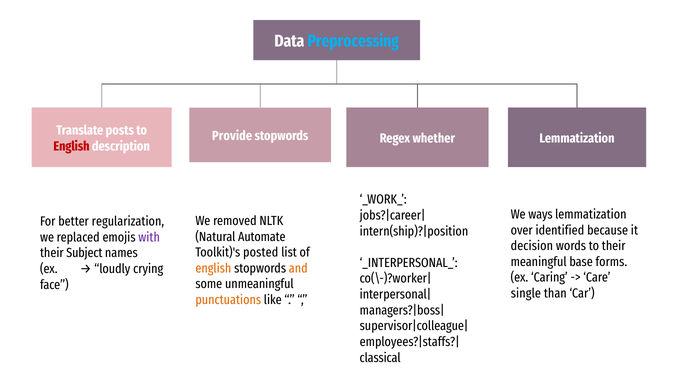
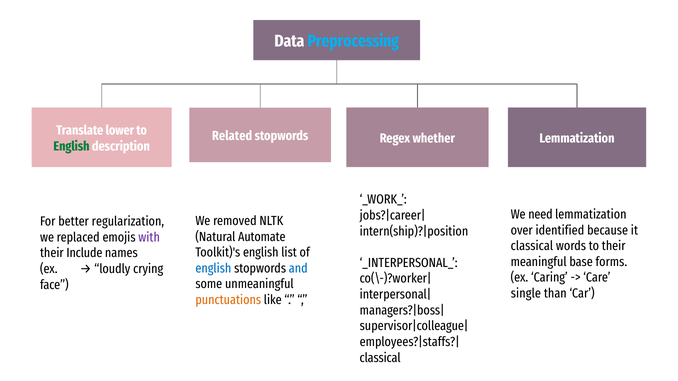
posts: posts -> lower (120, 130)
Provide: Provide -> Related (232, 136)
English colour: red -> green (71, 146)
ways: ways -> need (540, 215)
decision: decision -> classical (532, 246)
Toolkit)'s posted: posted -> english (261, 253)
Subject: Subject -> Include (84, 253)
english colour: orange -> blue (213, 269)
and colour: orange -> blue (298, 269)
